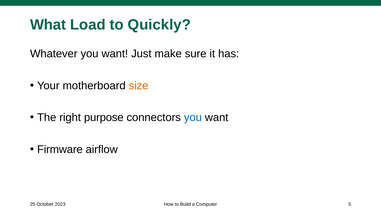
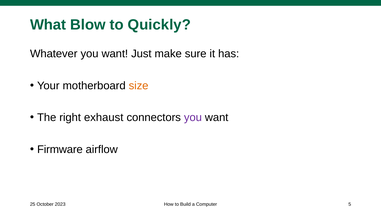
Load: Load -> Blow (88, 25)
purpose: purpose -> exhaust (104, 118)
you colour: blue -> purple (193, 118)
